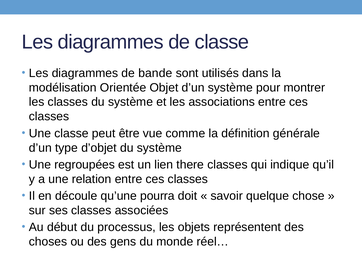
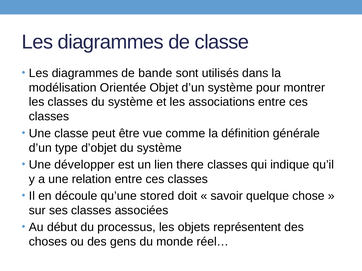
regroupées: regroupées -> développer (85, 165)
pourra: pourra -> stored (157, 196)
